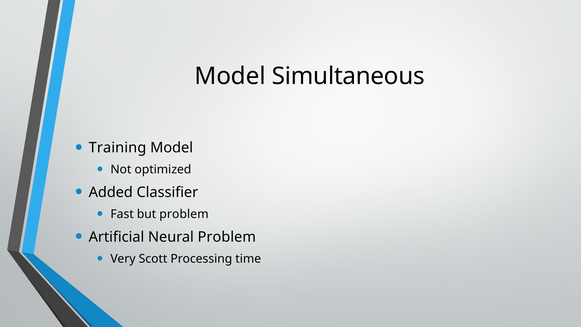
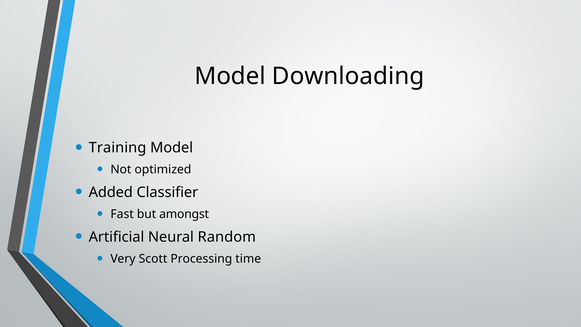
Simultaneous: Simultaneous -> Downloading (348, 76)
but problem: problem -> amongst (184, 214)
Neural Problem: Problem -> Random (227, 237)
